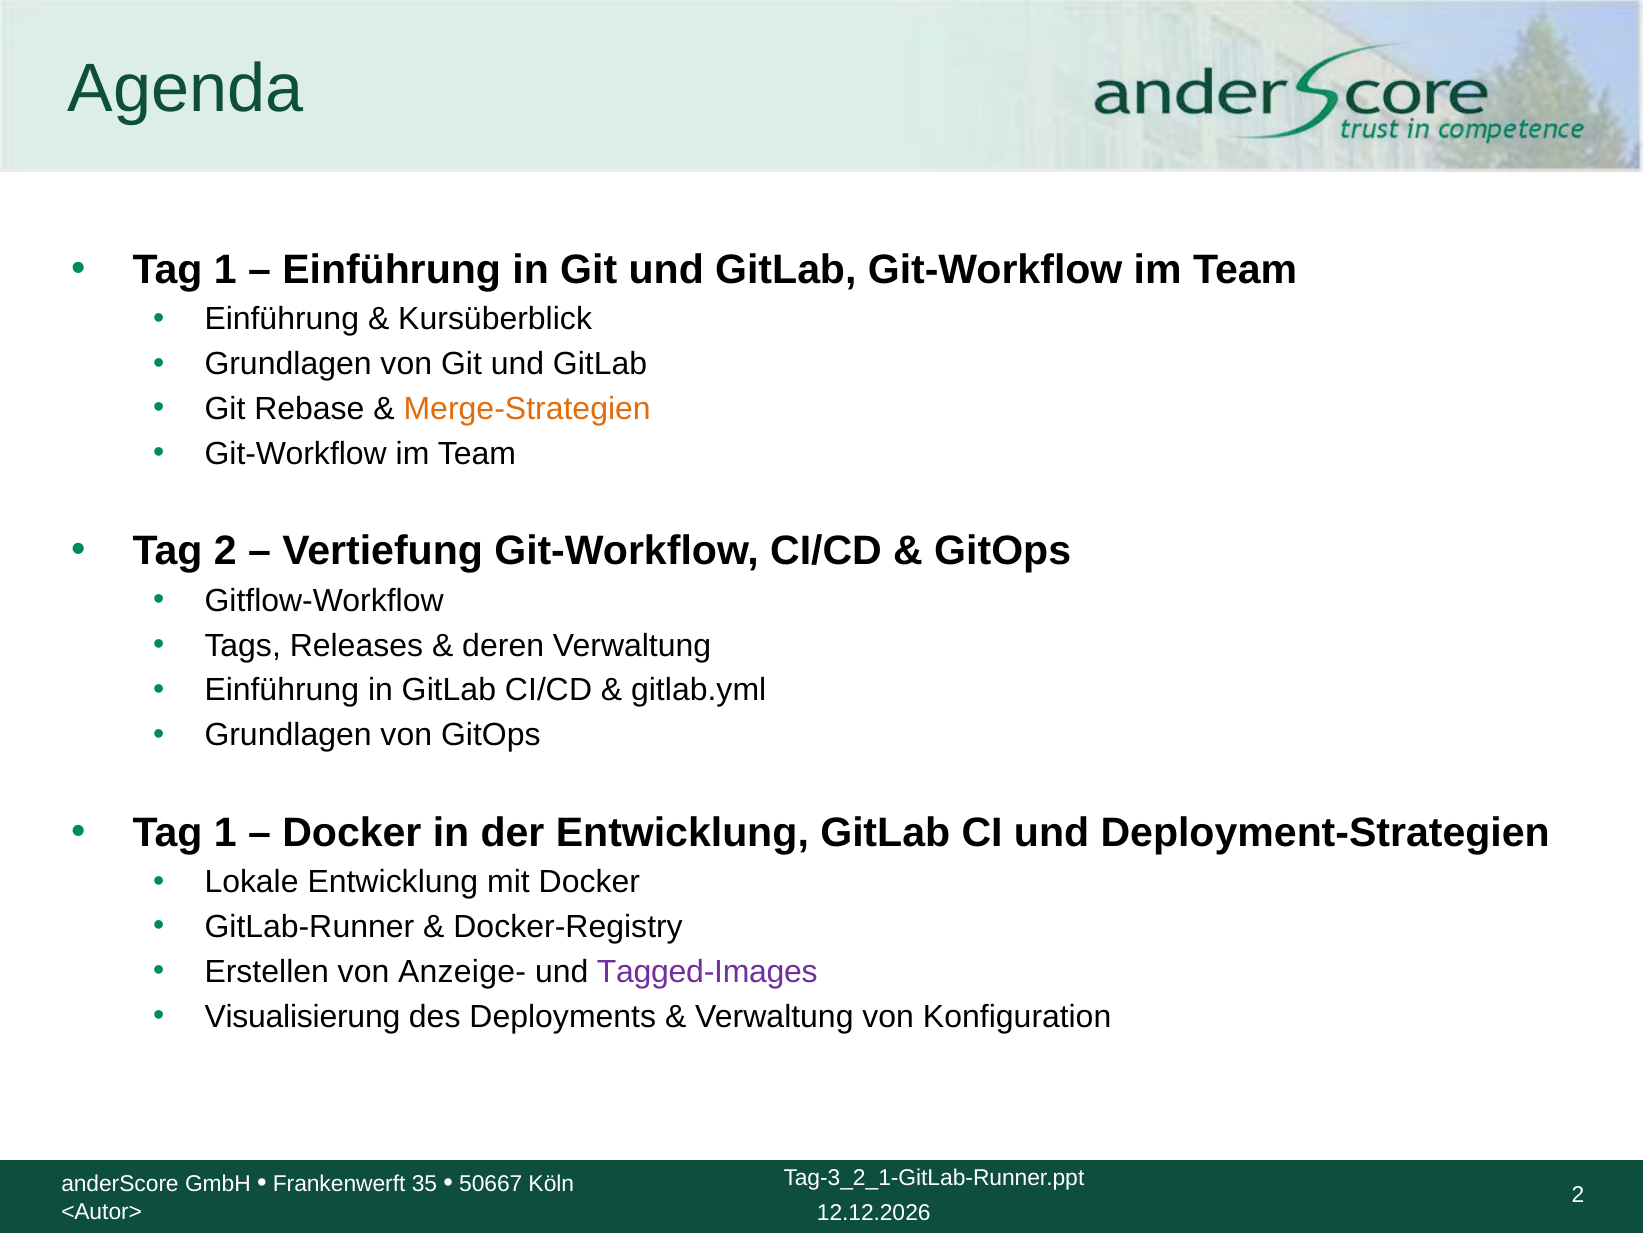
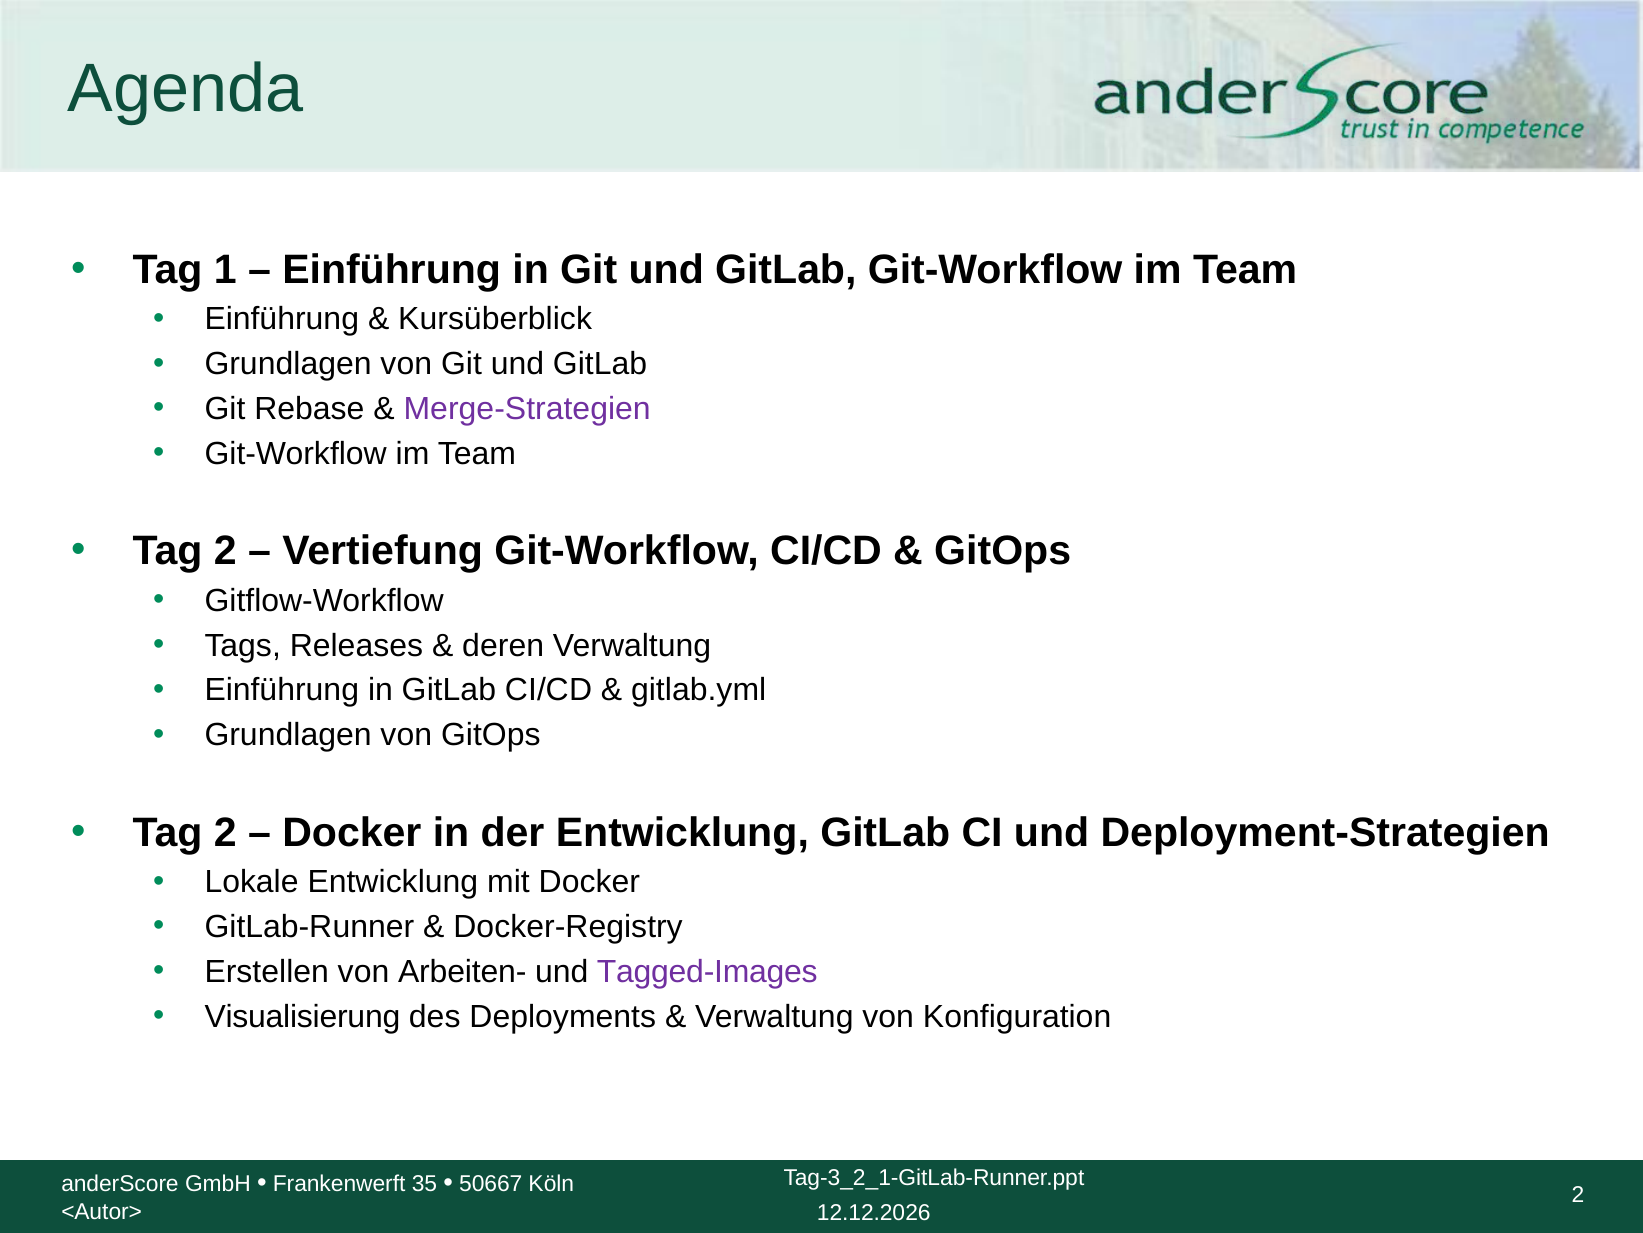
Merge-Strategien colour: orange -> purple (527, 409)
1: 1 -> 2 (225, 832)
Anzeige-: Anzeige- -> Arbeiten- (462, 971)
